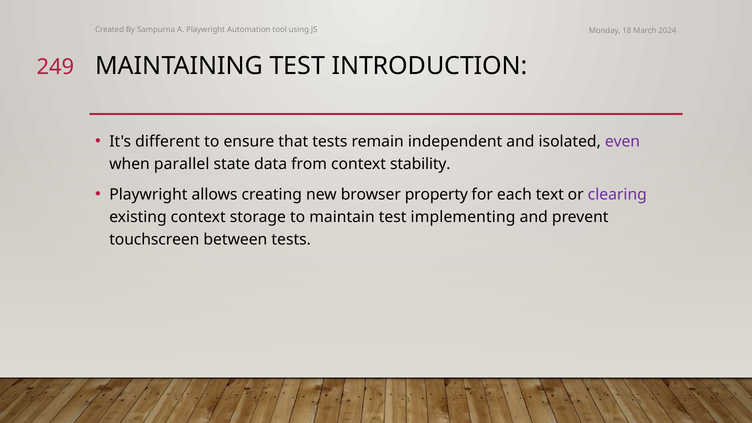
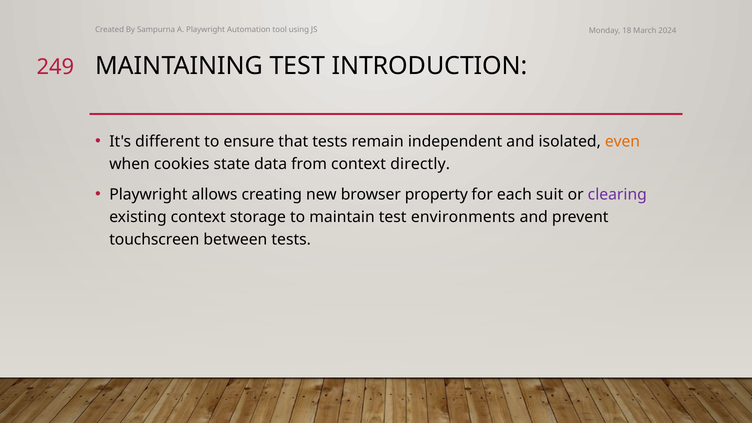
even colour: purple -> orange (622, 141)
parallel: parallel -> cookies (182, 164)
stability: stability -> directly (420, 164)
text: text -> suit (550, 194)
implementing: implementing -> environments (463, 217)
